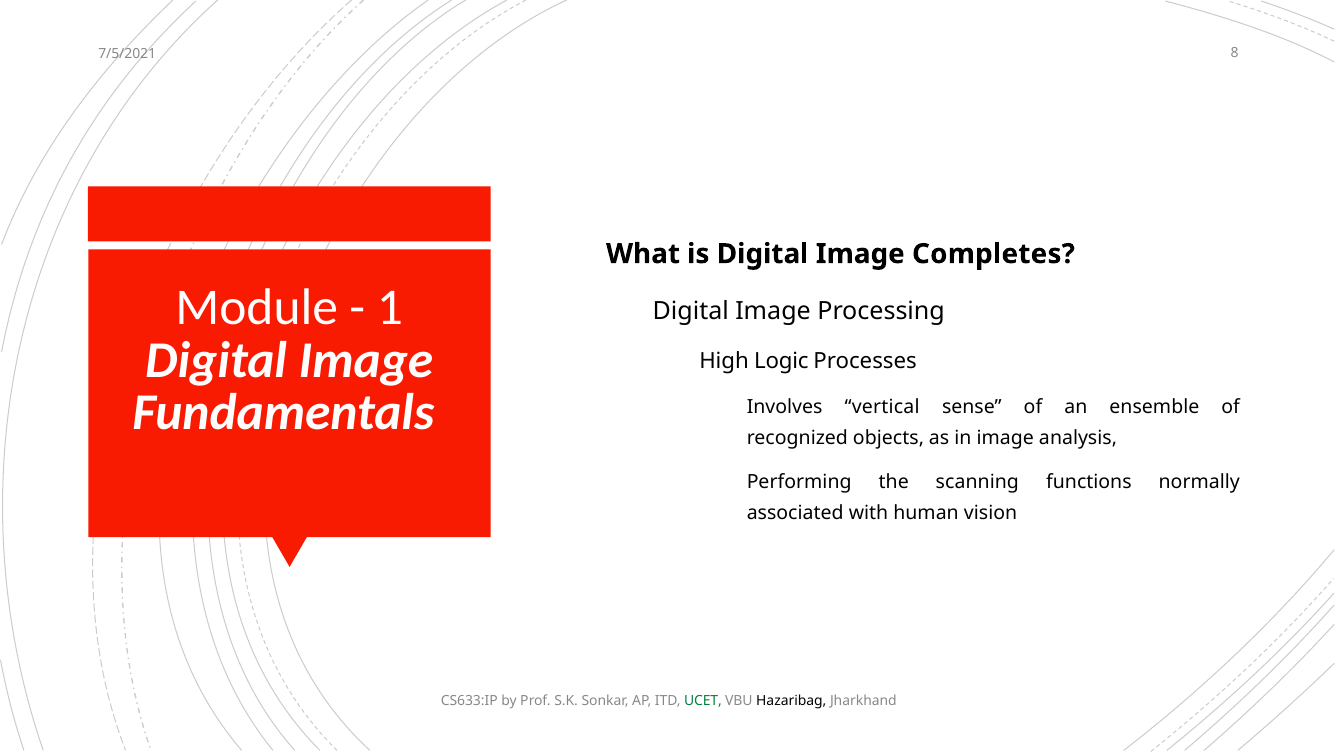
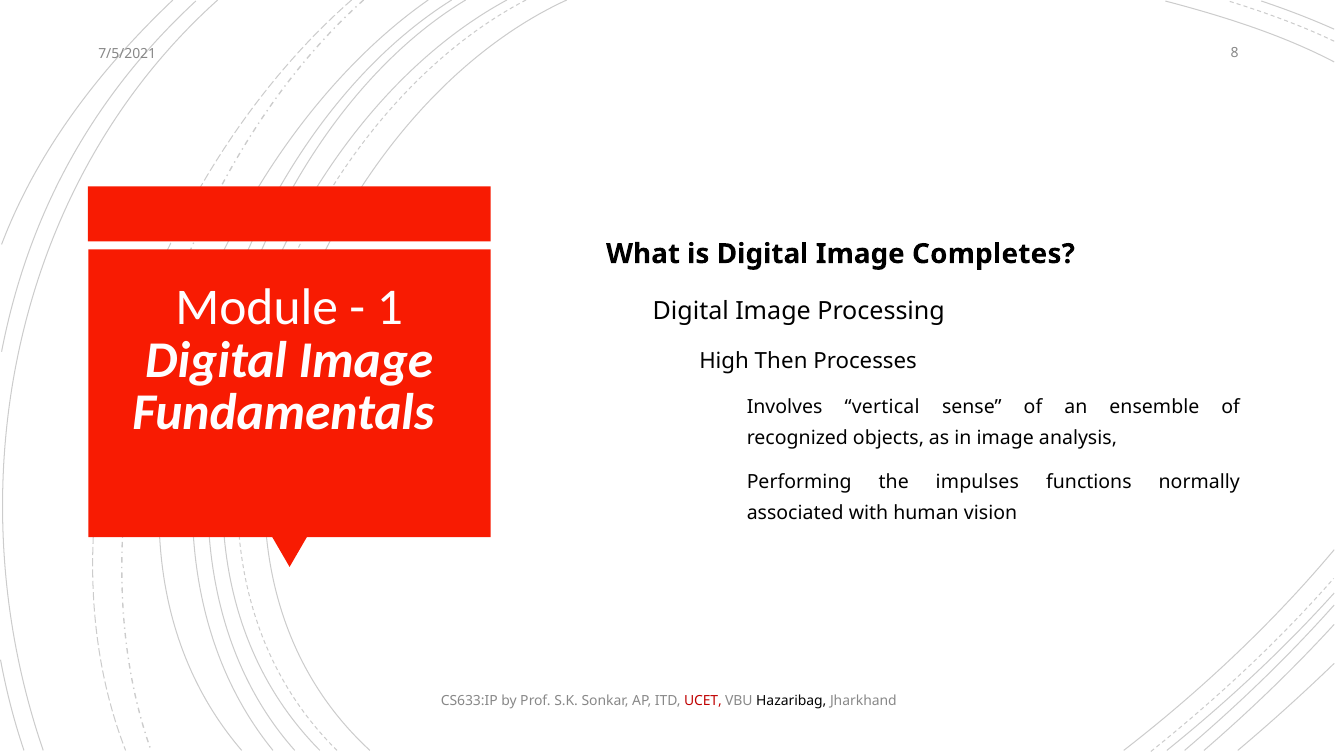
Logic: Logic -> Then (781, 362)
scanning: scanning -> impulses (977, 482)
UCET colour: green -> red (703, 701)
